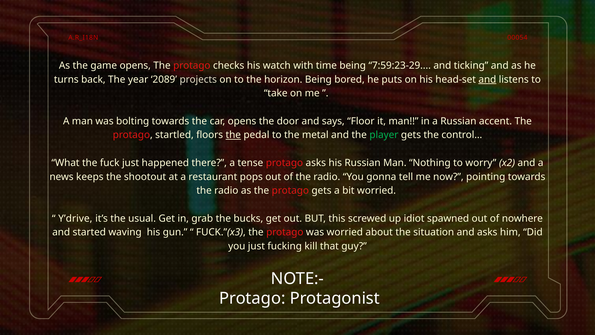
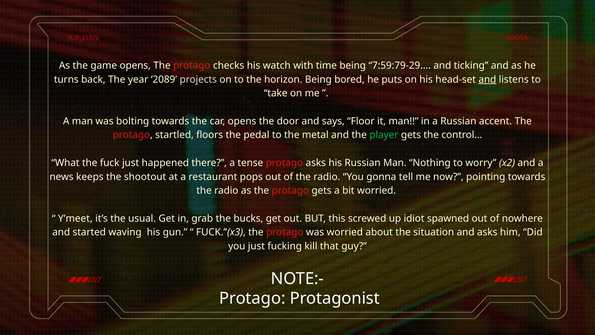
7:59:23-29: 7:59:23-29 -> 7:59:79-29 (400, 65)
the underline: present -> none (233, 135)
Y’drive: Y’drive -> Y’meet (75, 218)
